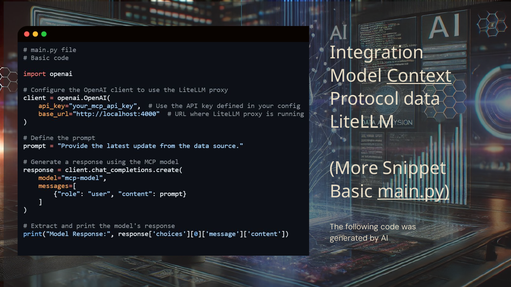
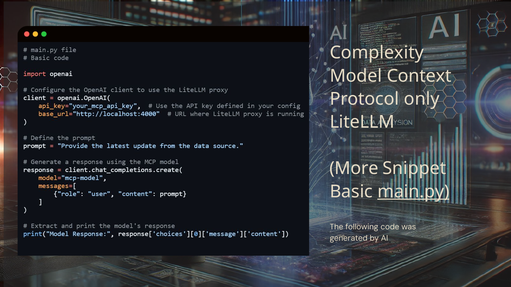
Integration: Integration -> Complexity (377, 53)
Context underline: present -> none (419, 76)
data: data -> only (422, 99)
